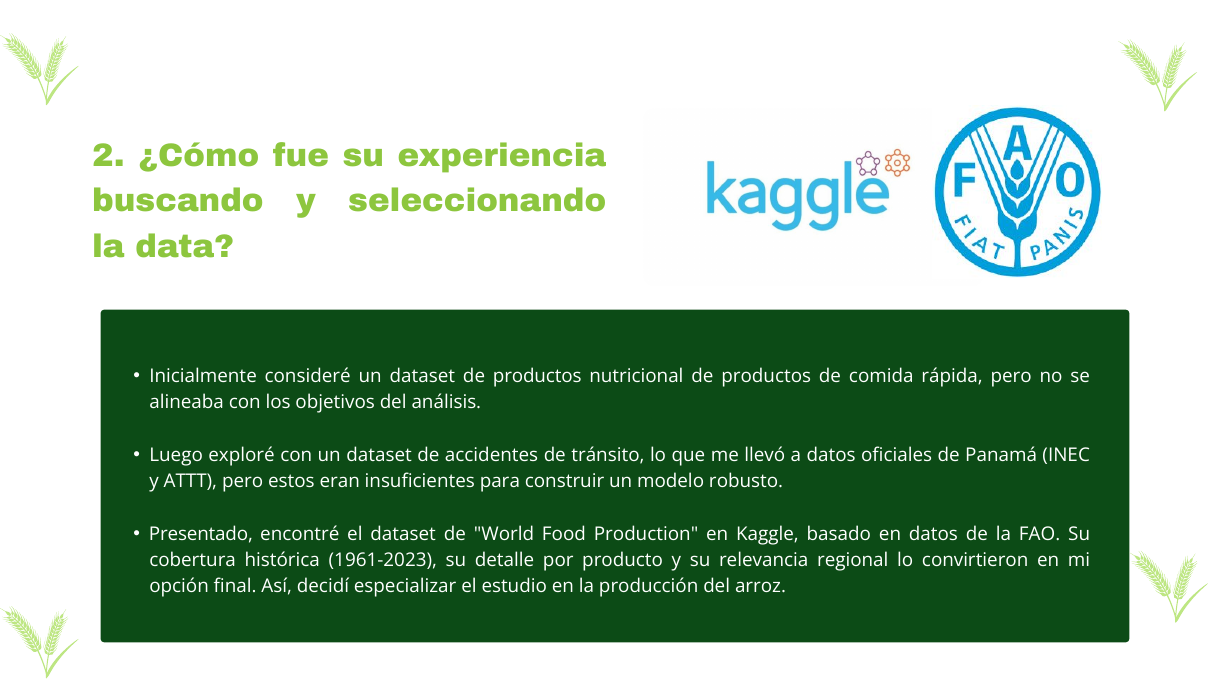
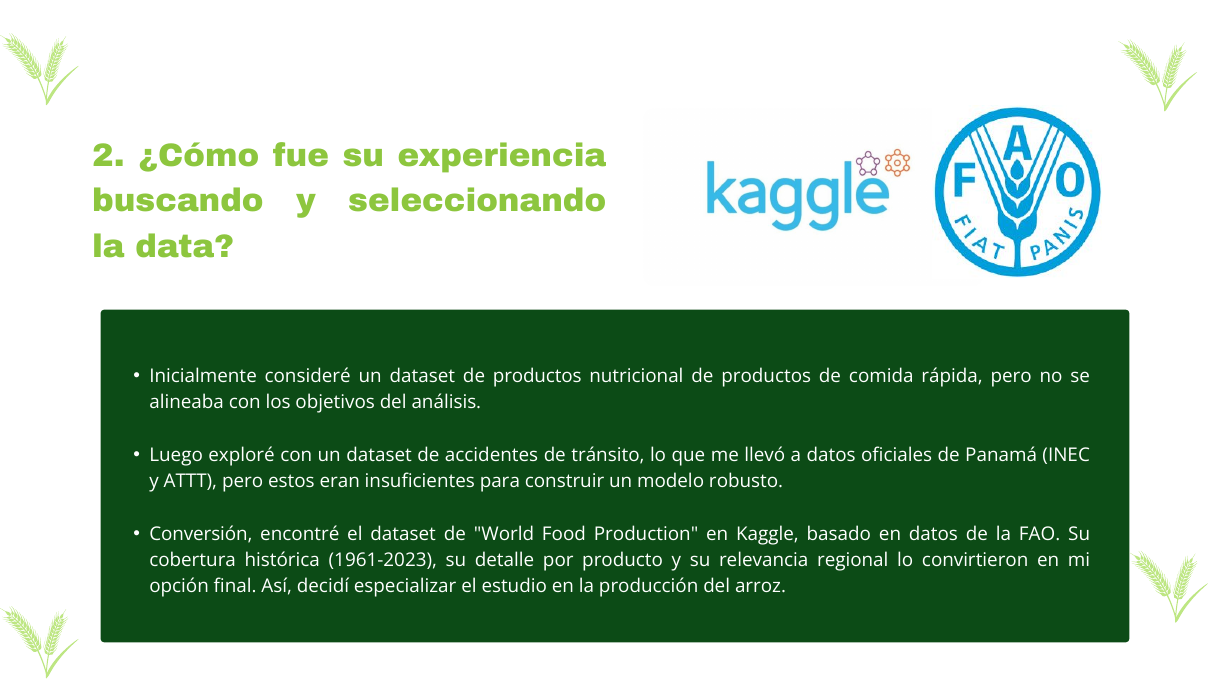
Presentado: Presentado -> Conversión (201, 534)
